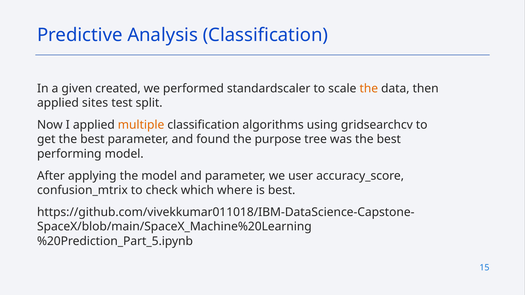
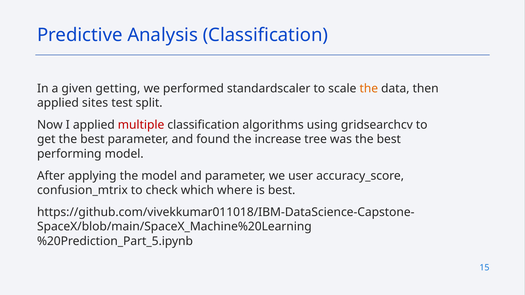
created: created -> getting (118, 89)
multiple colour: orange -> red (141, 125)
purpose: purpose -> increase (278, 139)
